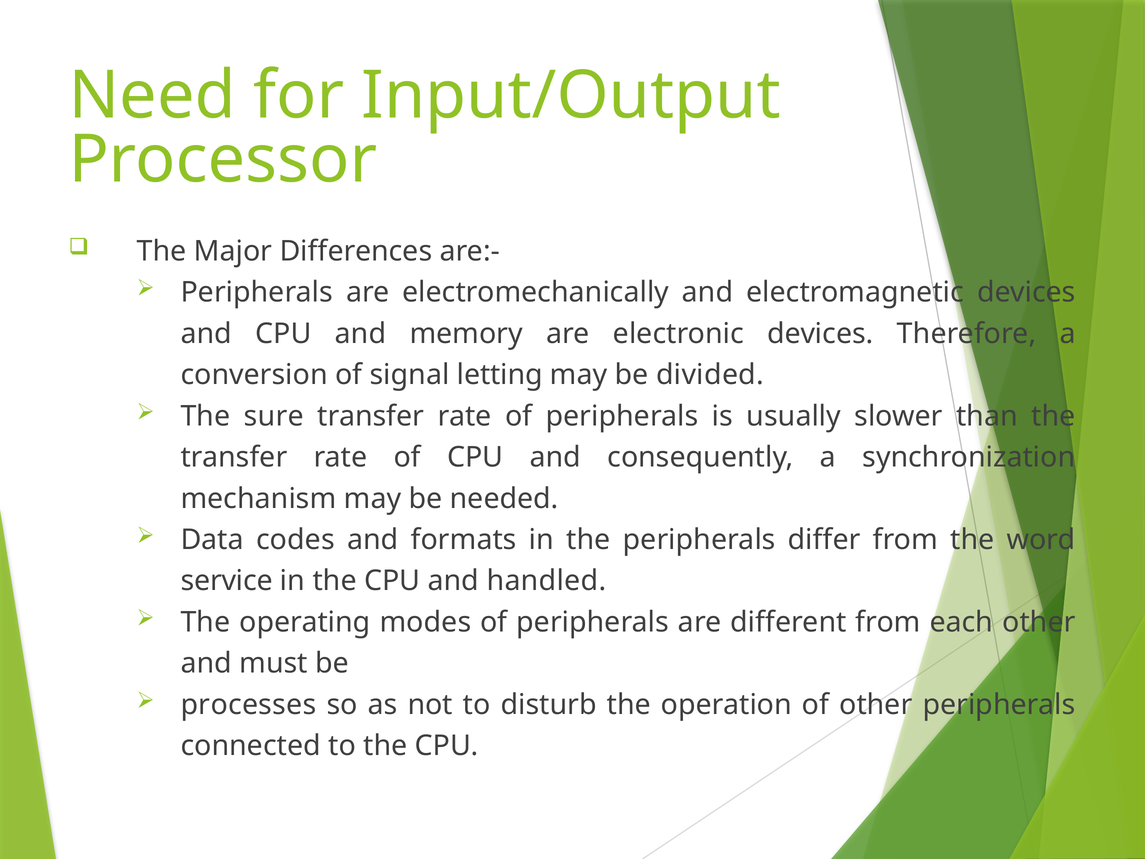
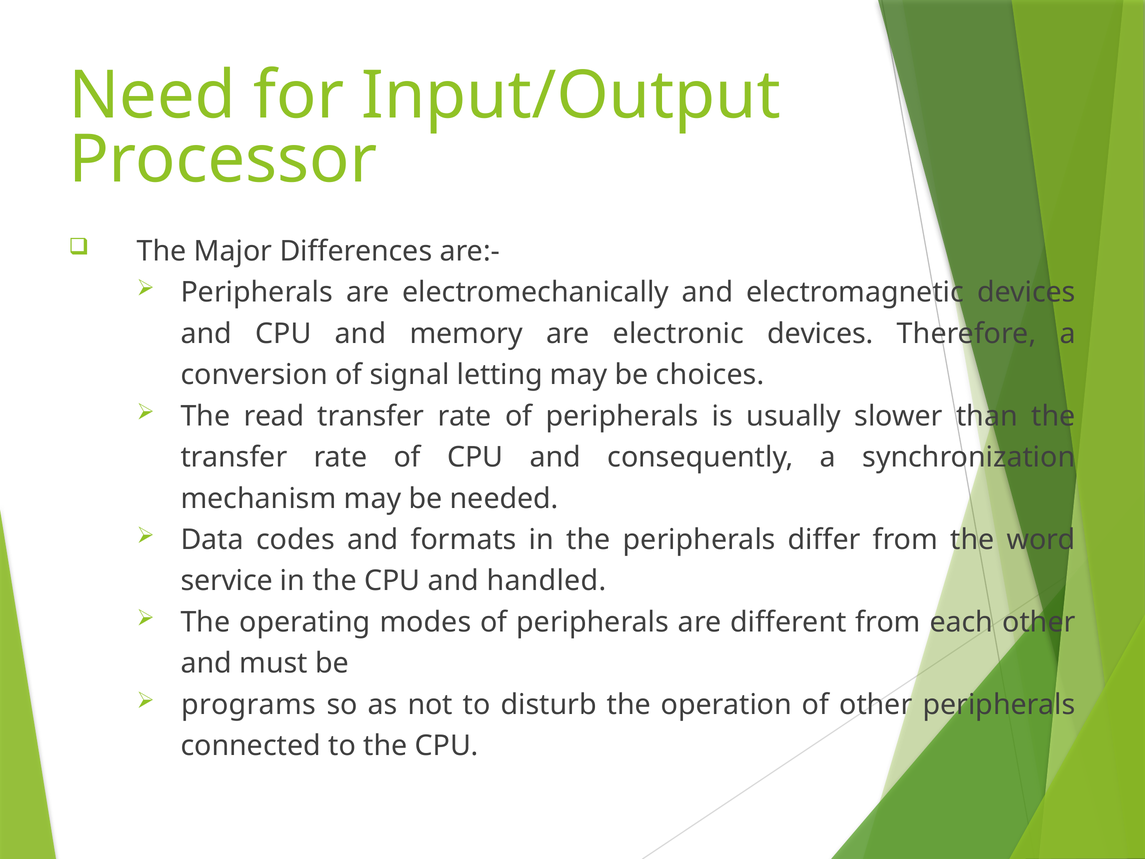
divided: divided -> choices (710, 375)
sure: sure -> read (274, 416)
processes: processes -> programs (248, 704)
